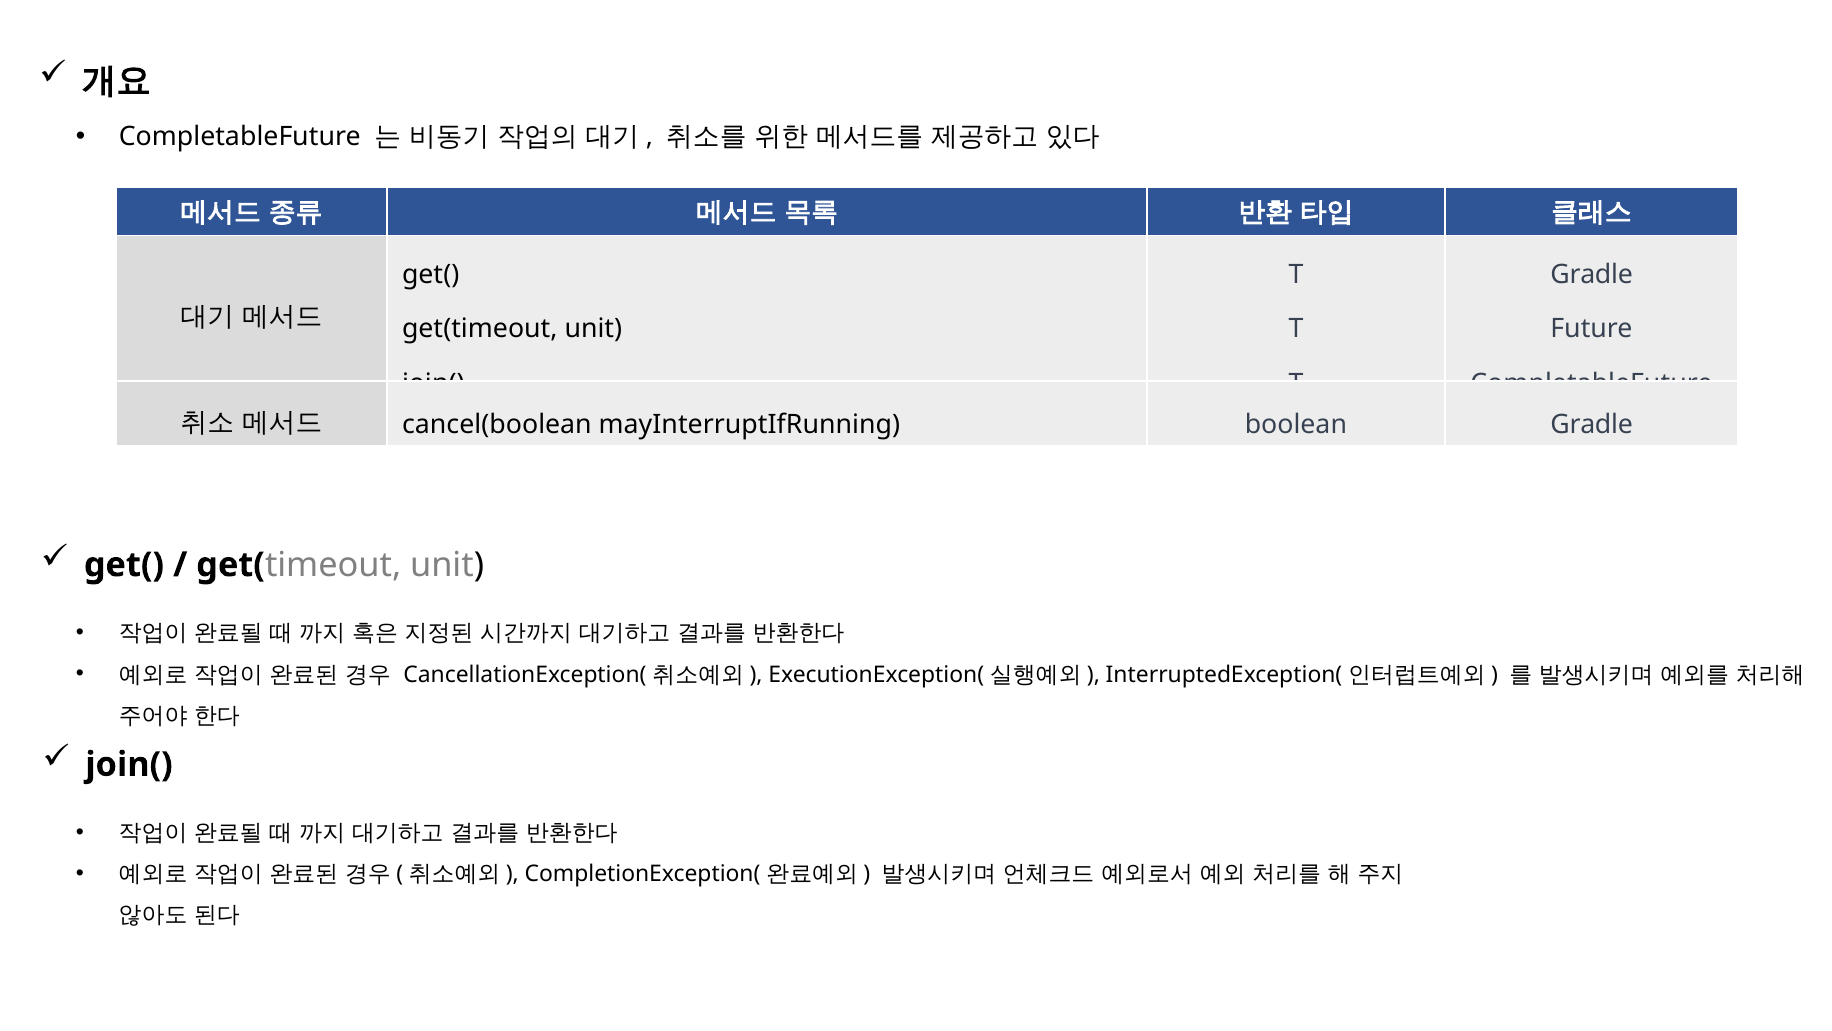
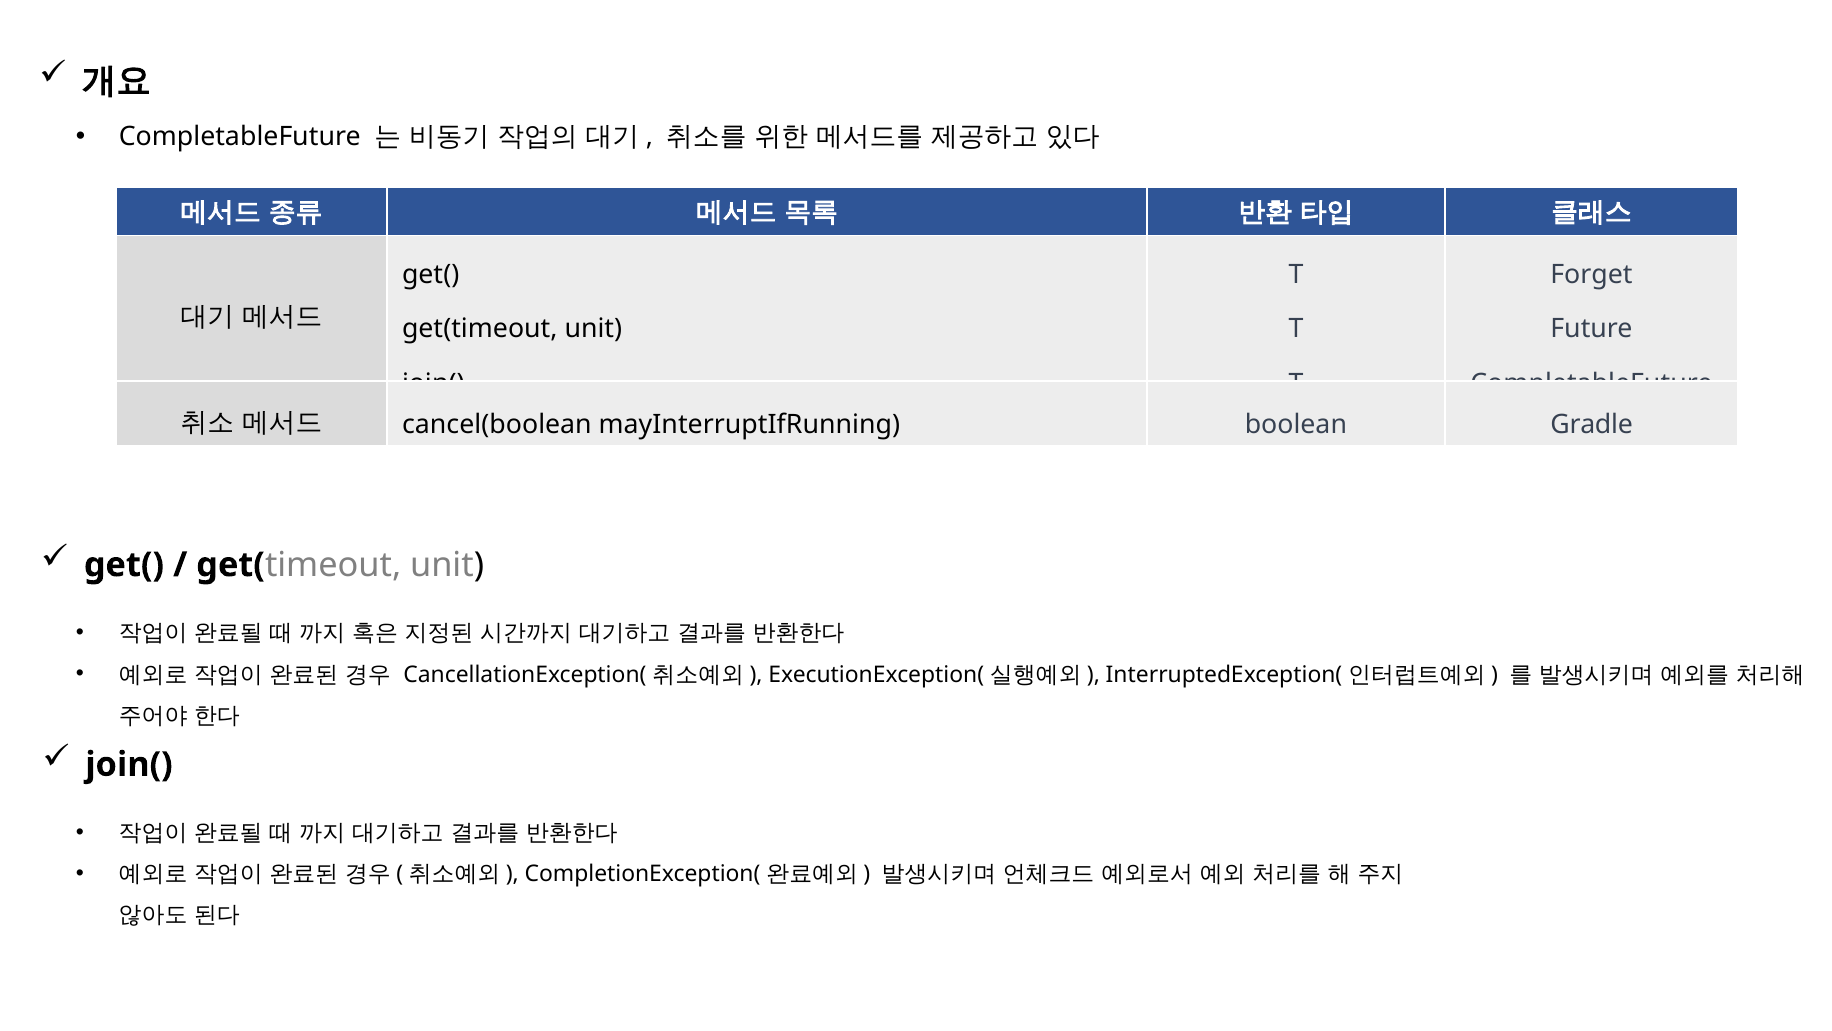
Gradle: Gradle -> Forget (1591, 274)
